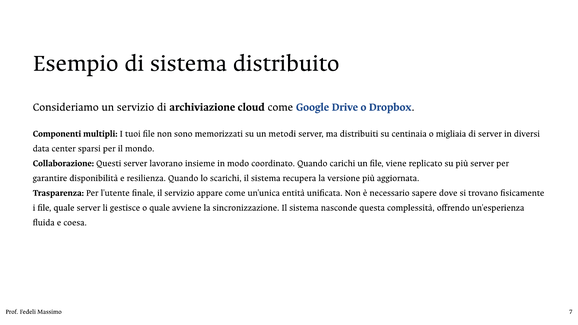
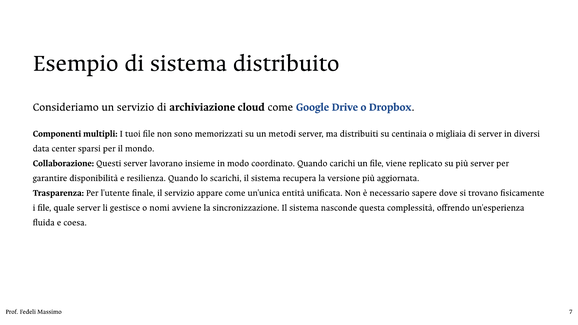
o quale: quale -> nomi (159, 208)
